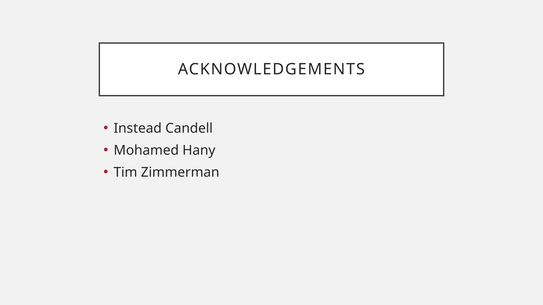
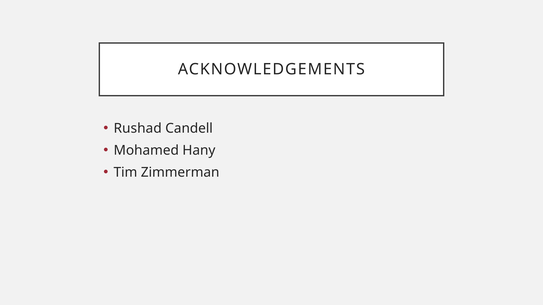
Instead: Instead -> Rushad (138, 129)
